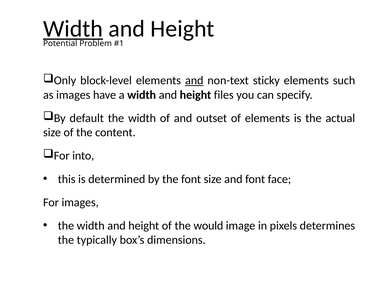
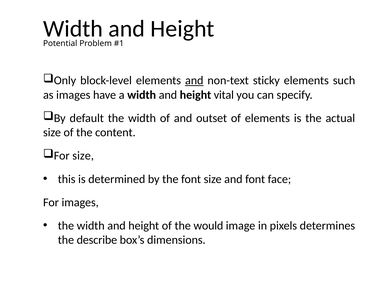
Width underline: present -> none (73, 29)
files: files -> vital (224, 95)
For into: into -> size (83, 156)
typically: typically -> describe (97, 240)
